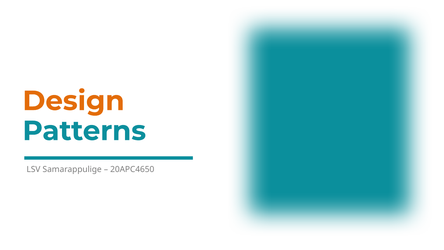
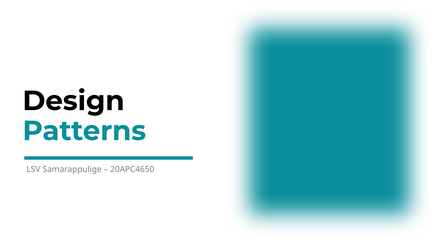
Design colour: orange -> black (74, 101)
